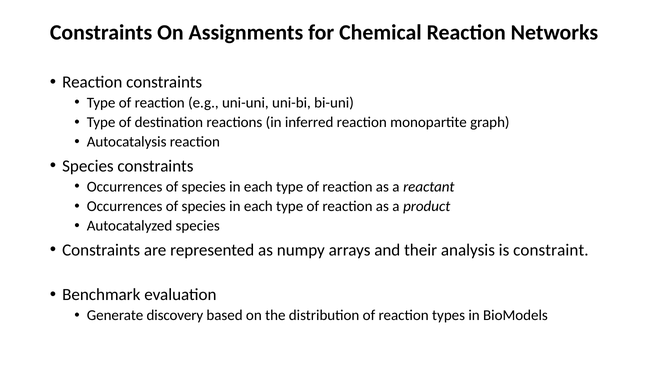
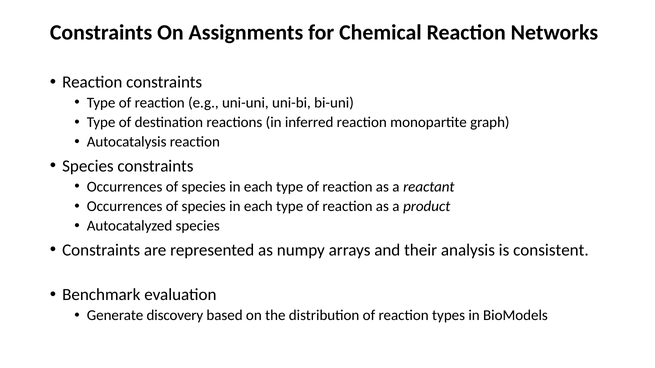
constraint: constraint -> consistent (551, 250)
